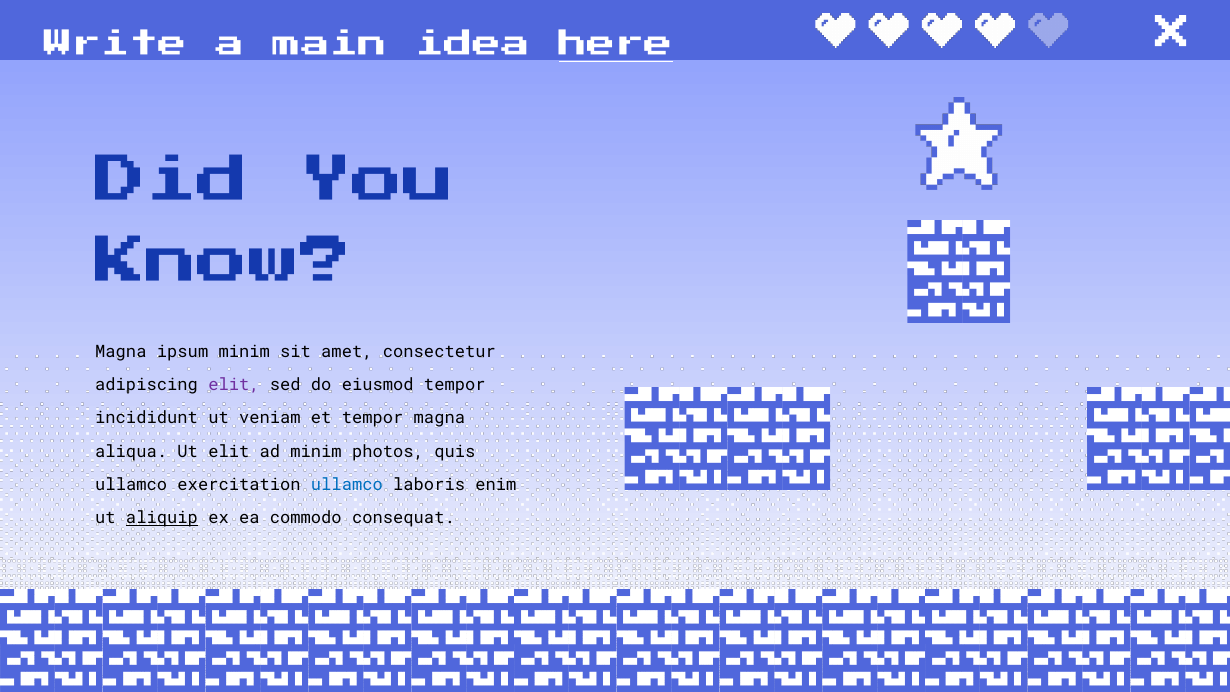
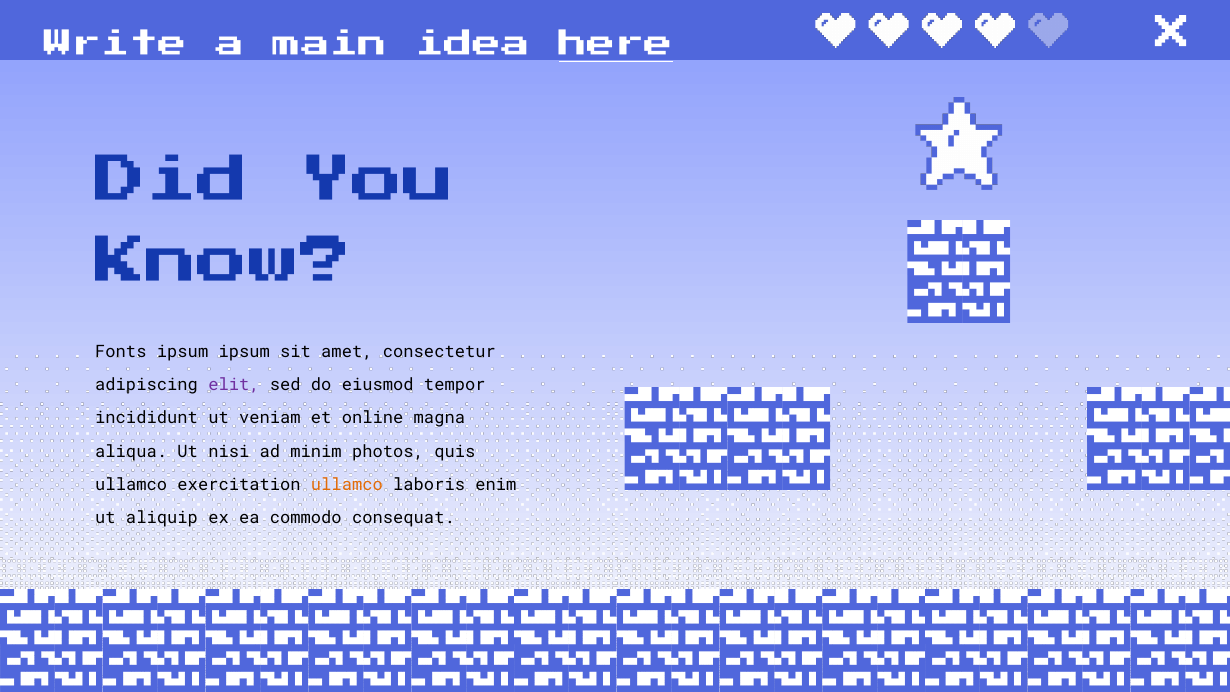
Magna: Magna -> Fonts (121, 352)
ipsum minim: minim -> ipsum (244, 352)
et tempor: tempor -> online (373, 418)
Ut elit: elit -> nisi (229, 451)
ullamco colour: blue -> orange (347, 485)
aliquip underline: present -> none (162, 518)
